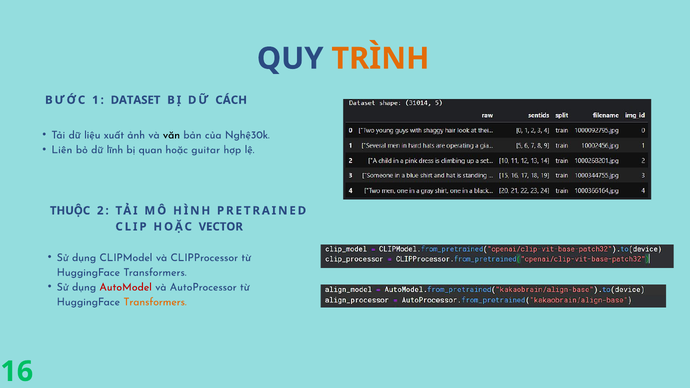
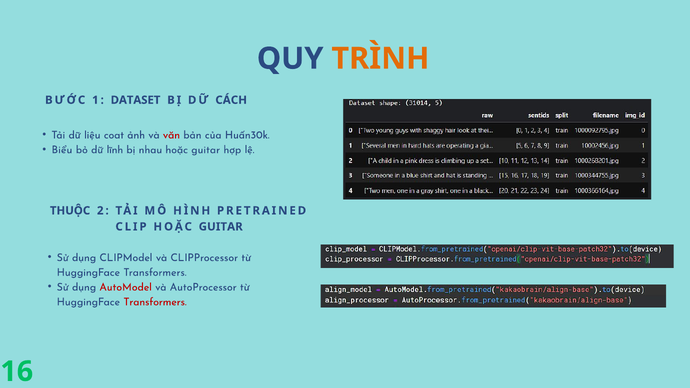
xuất: xuất -> coat (114, 135)
văn colour: black -> red (171, 135)
Nghệ30k: Nghệ30k -> Huấn30k (247, 135)
Liên: Liên -> Biểu (62, 150)
quan: quan -> nhau (150, 150)
CLIP HOẶC VECTOR: VECTOR -> GUITAR (221, 227)
Transformers colour: orange -> red (155, 302)
